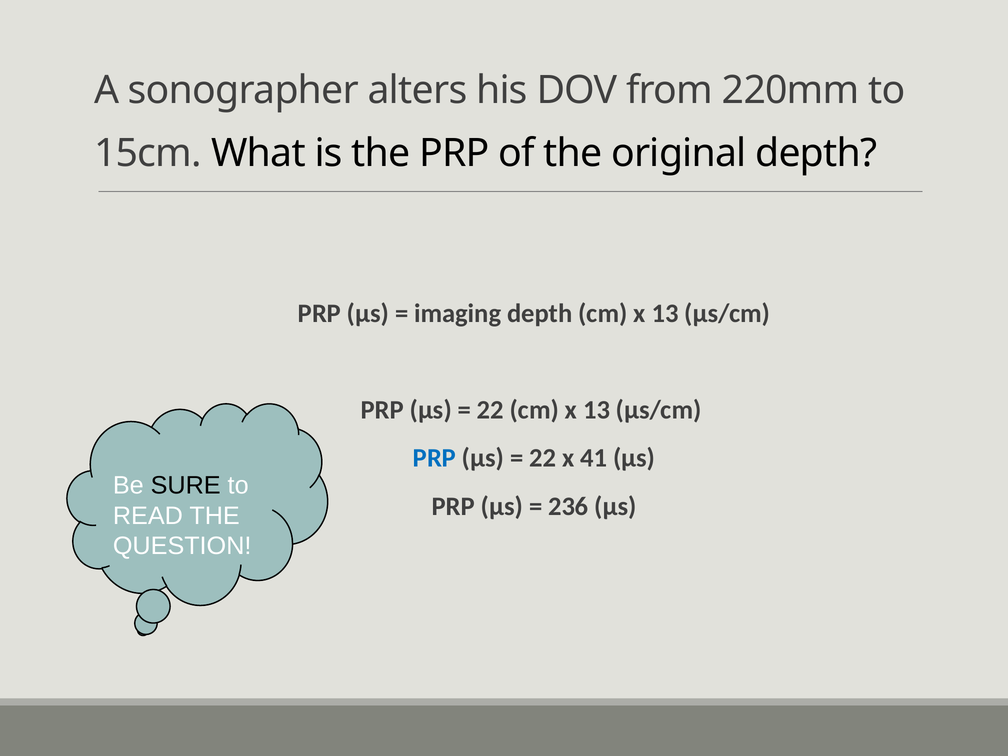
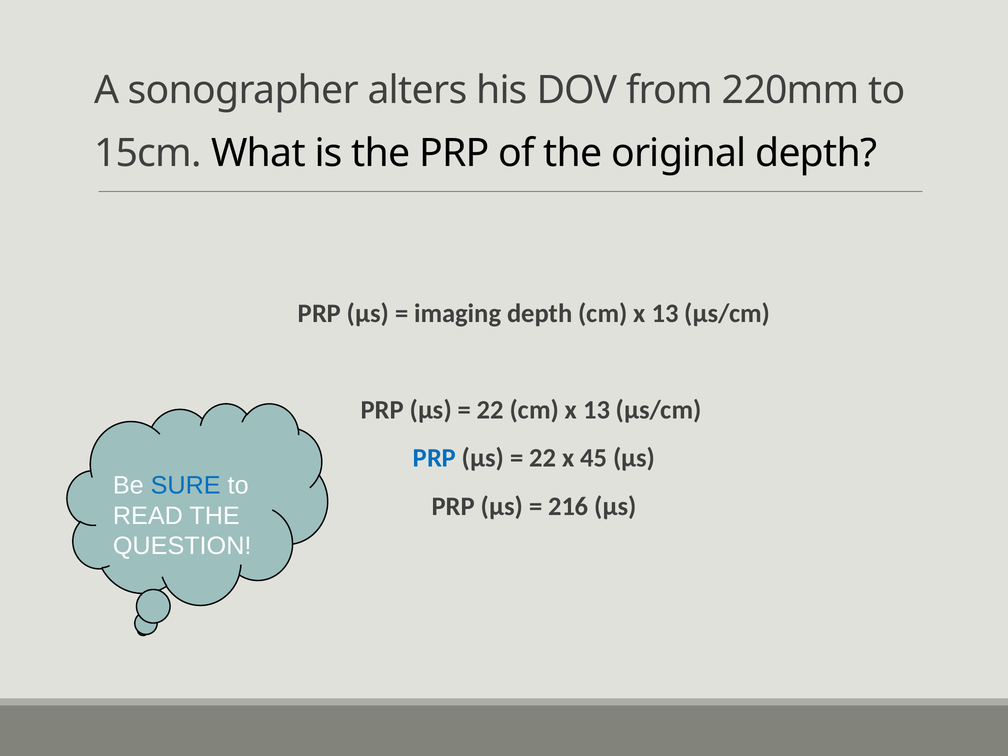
41: 41 -> 45 (594, 458)
SURE colour: black -> blue (186, 486)
236: 236 -> 216 (568, 507)
